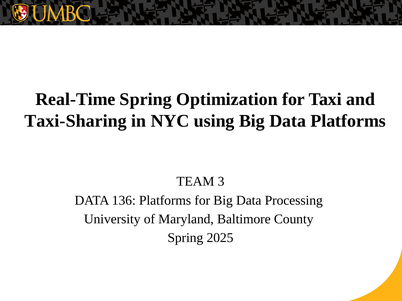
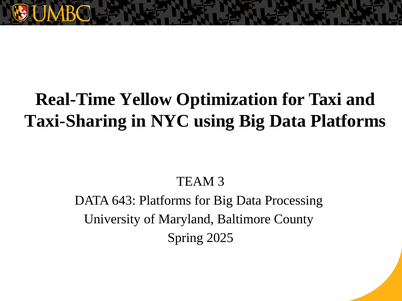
Real-Time Spring: Spring -> Yellow (146, 100)
136: 136 -> 643 (124, 201)
